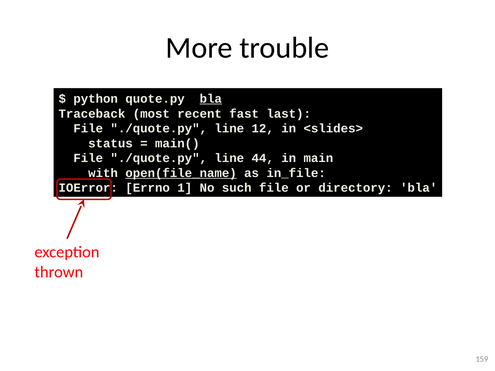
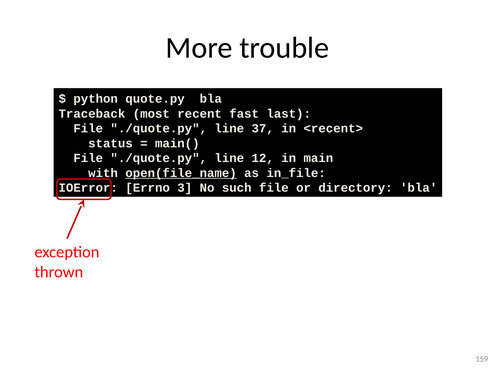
bla underline: present -> none (211, 99)
12: 12 -> 37 (263, 129)
<slides>: <slides> -> <recent> (333, 129)
44: 44 -> 12 (263, 158)
1: 1 -> 3 (185, 188)
